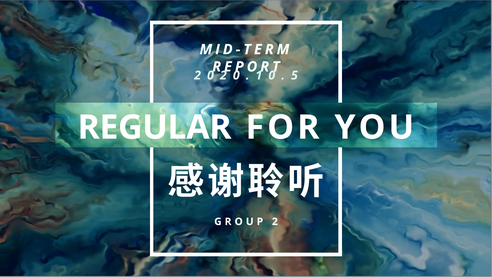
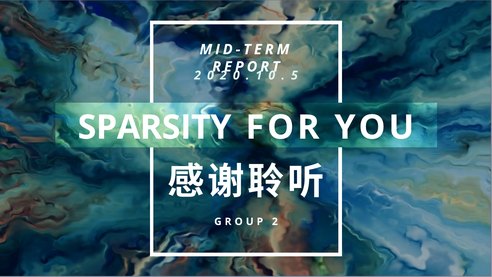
REGULAR: REGULAR -> SPARSITY (155, 127)
